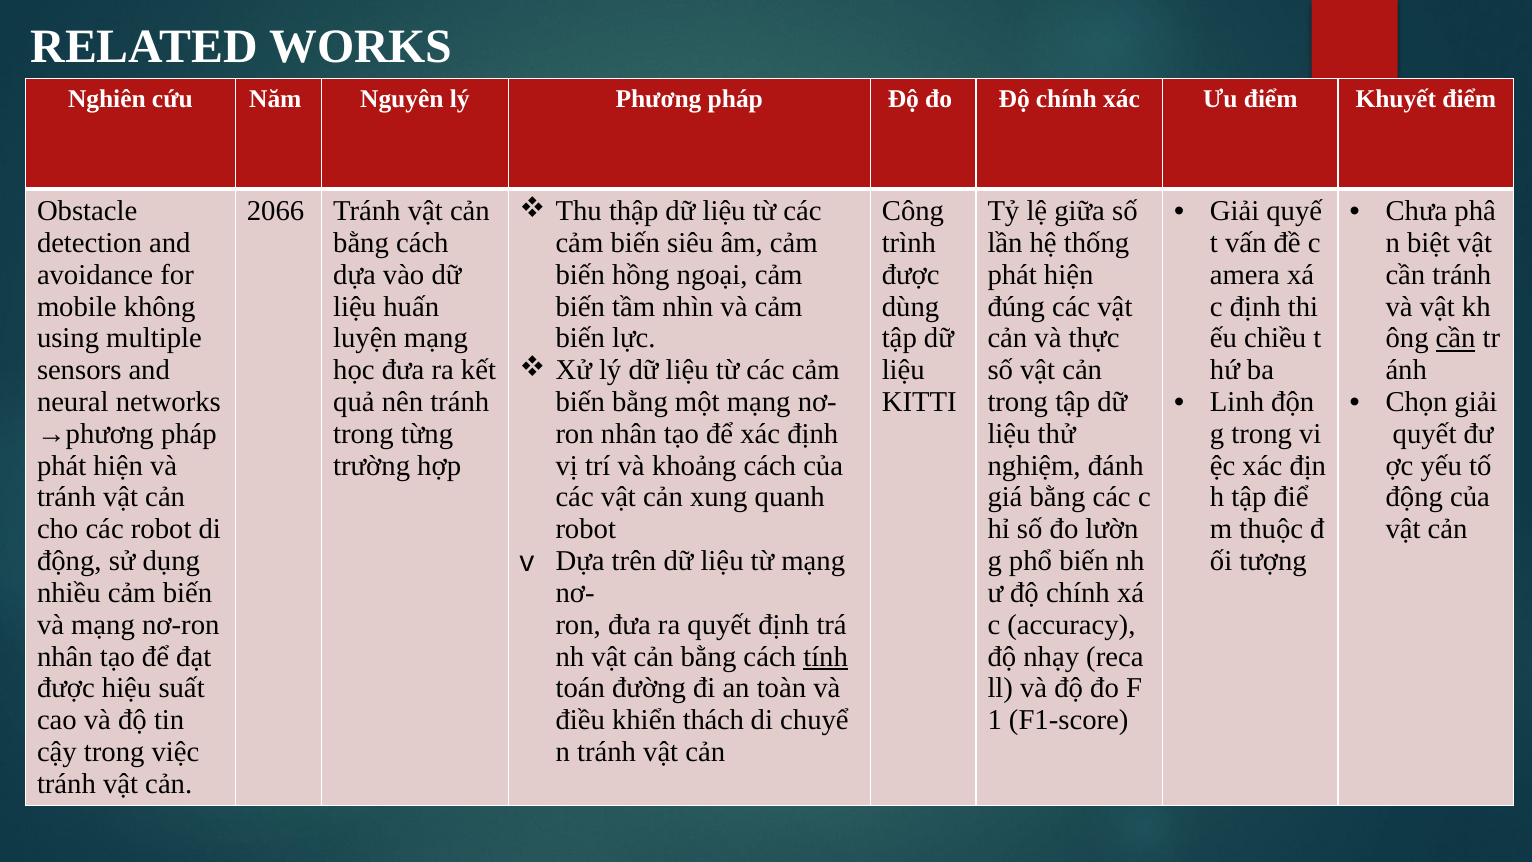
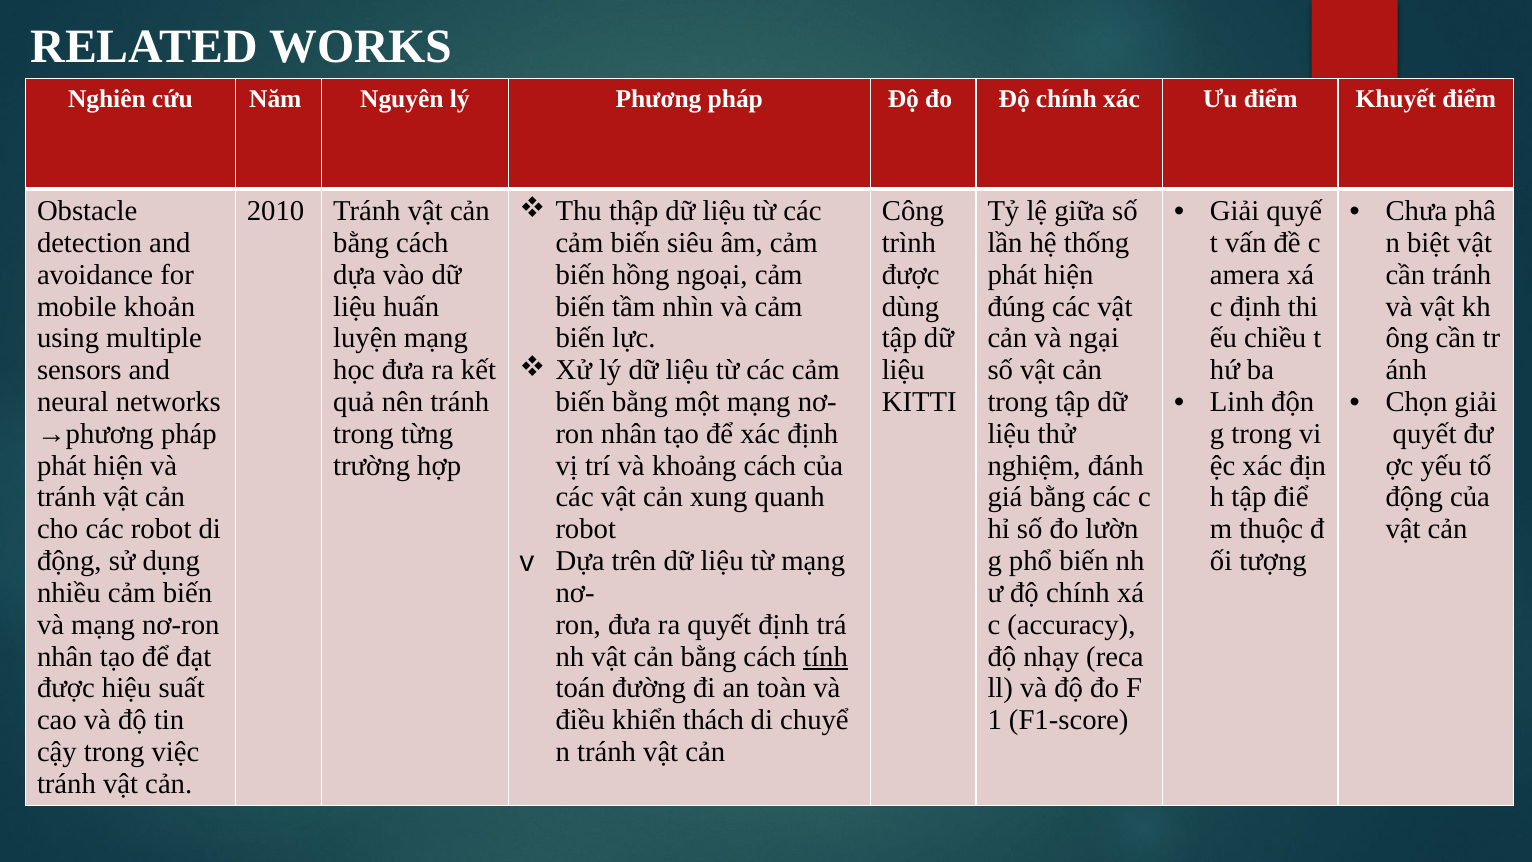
2066: 2066 -> 2010 (276, 211)
không: không -> khoản (159, 307)
thực: thực -> ngại (1094, 338)
cần underline: present -> none (1456, 338)
